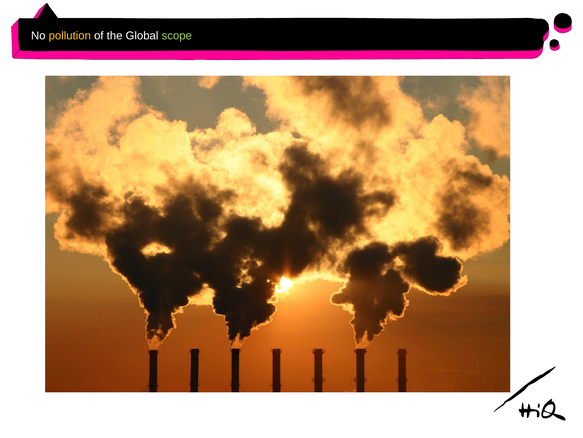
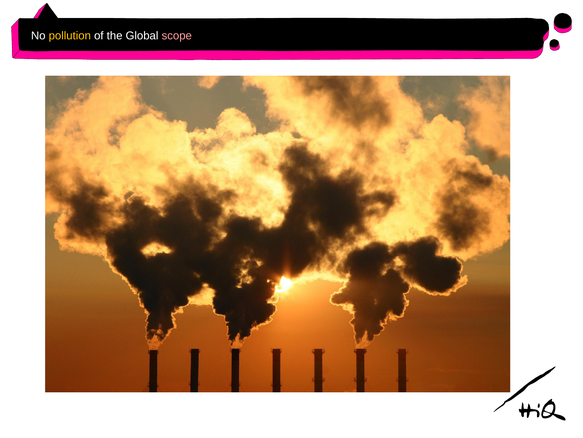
scope colour: light green -> pink (177, 36)
